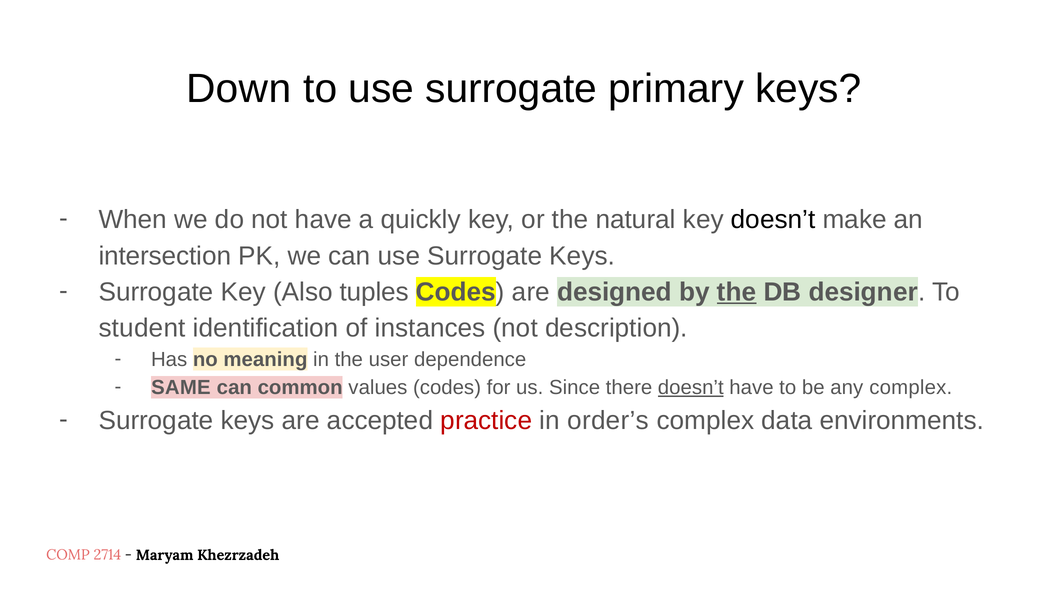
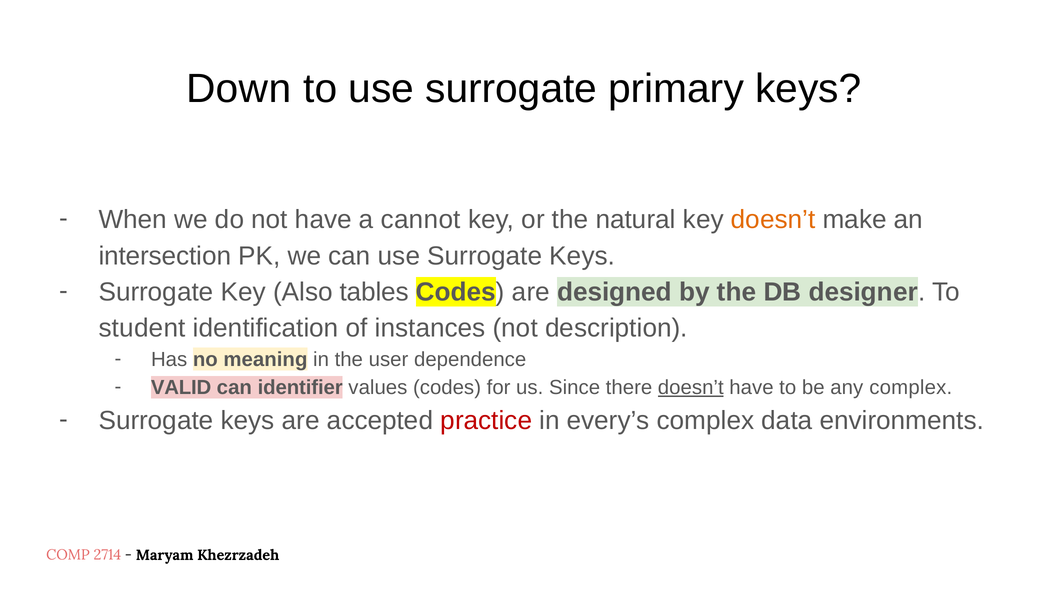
quickly: quickly -> cannot (421, 220)
doesn’t colour: black -> orange (773, 220)
tuples: tuples -> tables (374, 292)
the underline: present -> none (737, 292)
SAME: SAME -> VALID (181, 387)
common: common -> identifier (300, 387)
order’s: order’s -> every’s (608, 420)
